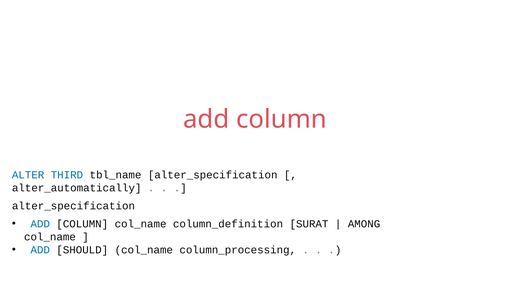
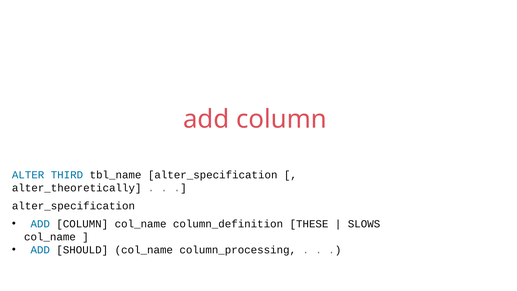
alter_automatically: alter_automatically -> alter_theoretically (77, 188)
SURAT: SURAT -> THESE (309, 224)
AMONG: AMONG -> SLOWS (364, 224)
